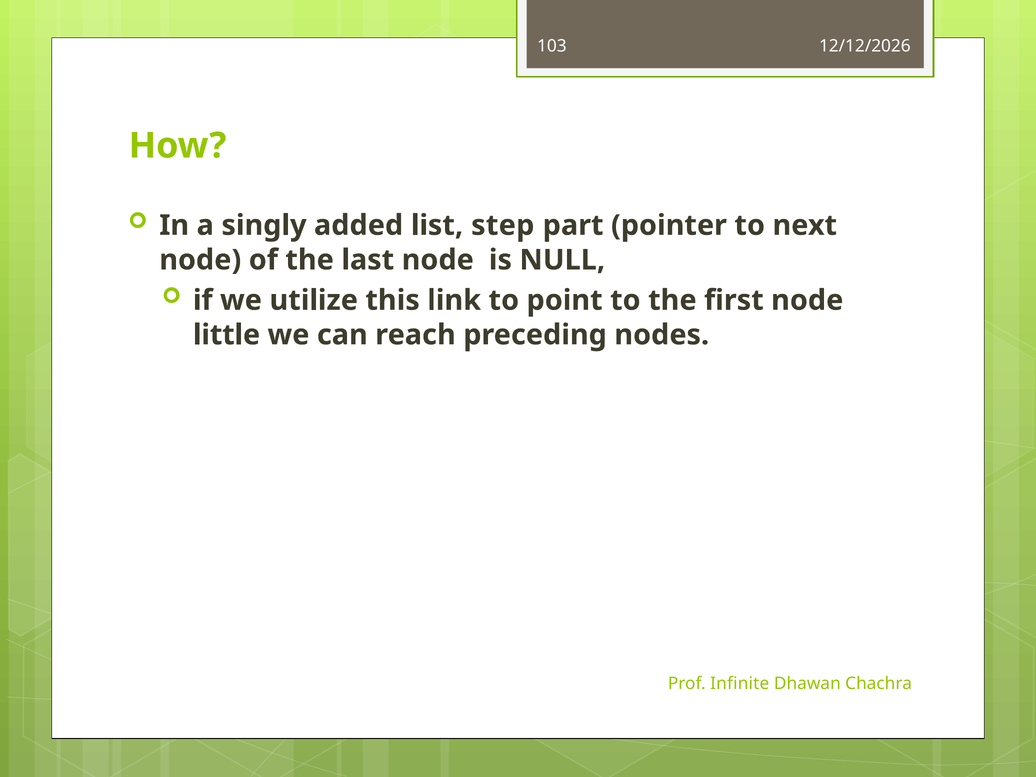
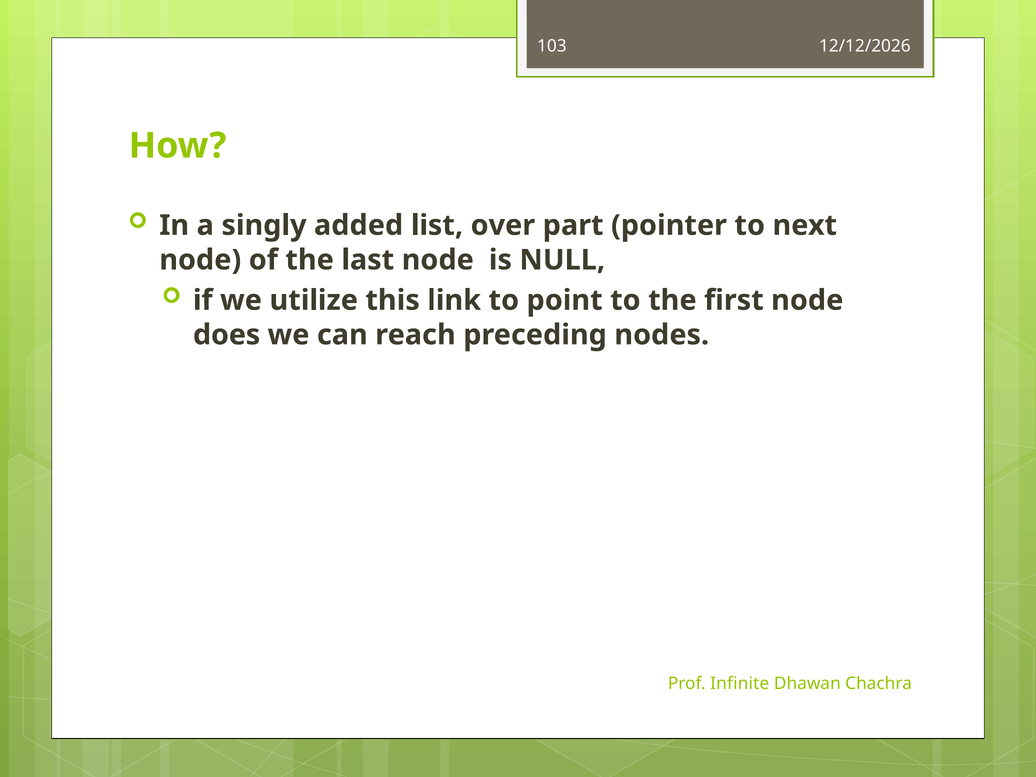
step: step -> over (503, 225)
little: little -> does (227, 335)
